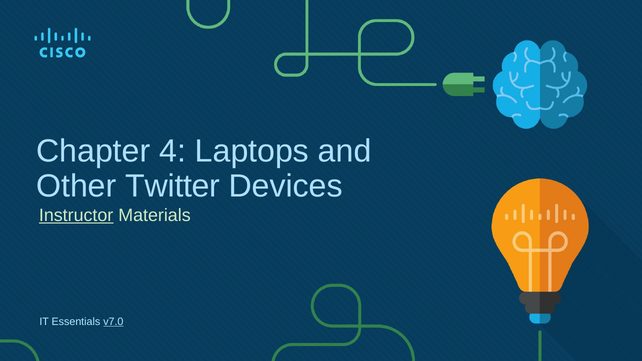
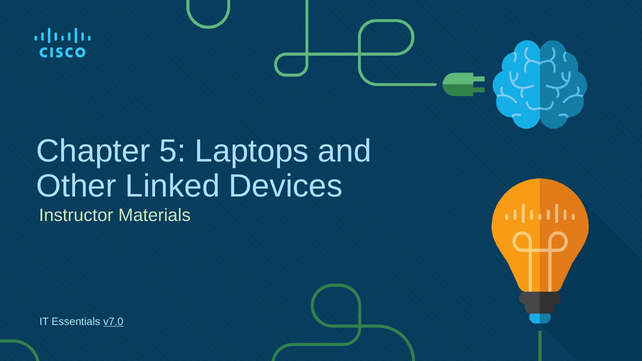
4: 4 -> 5 (173, 151)
Twitter: Twitter -> Linked (173, 186)
Instructor underline: present -> none (76, 215)
